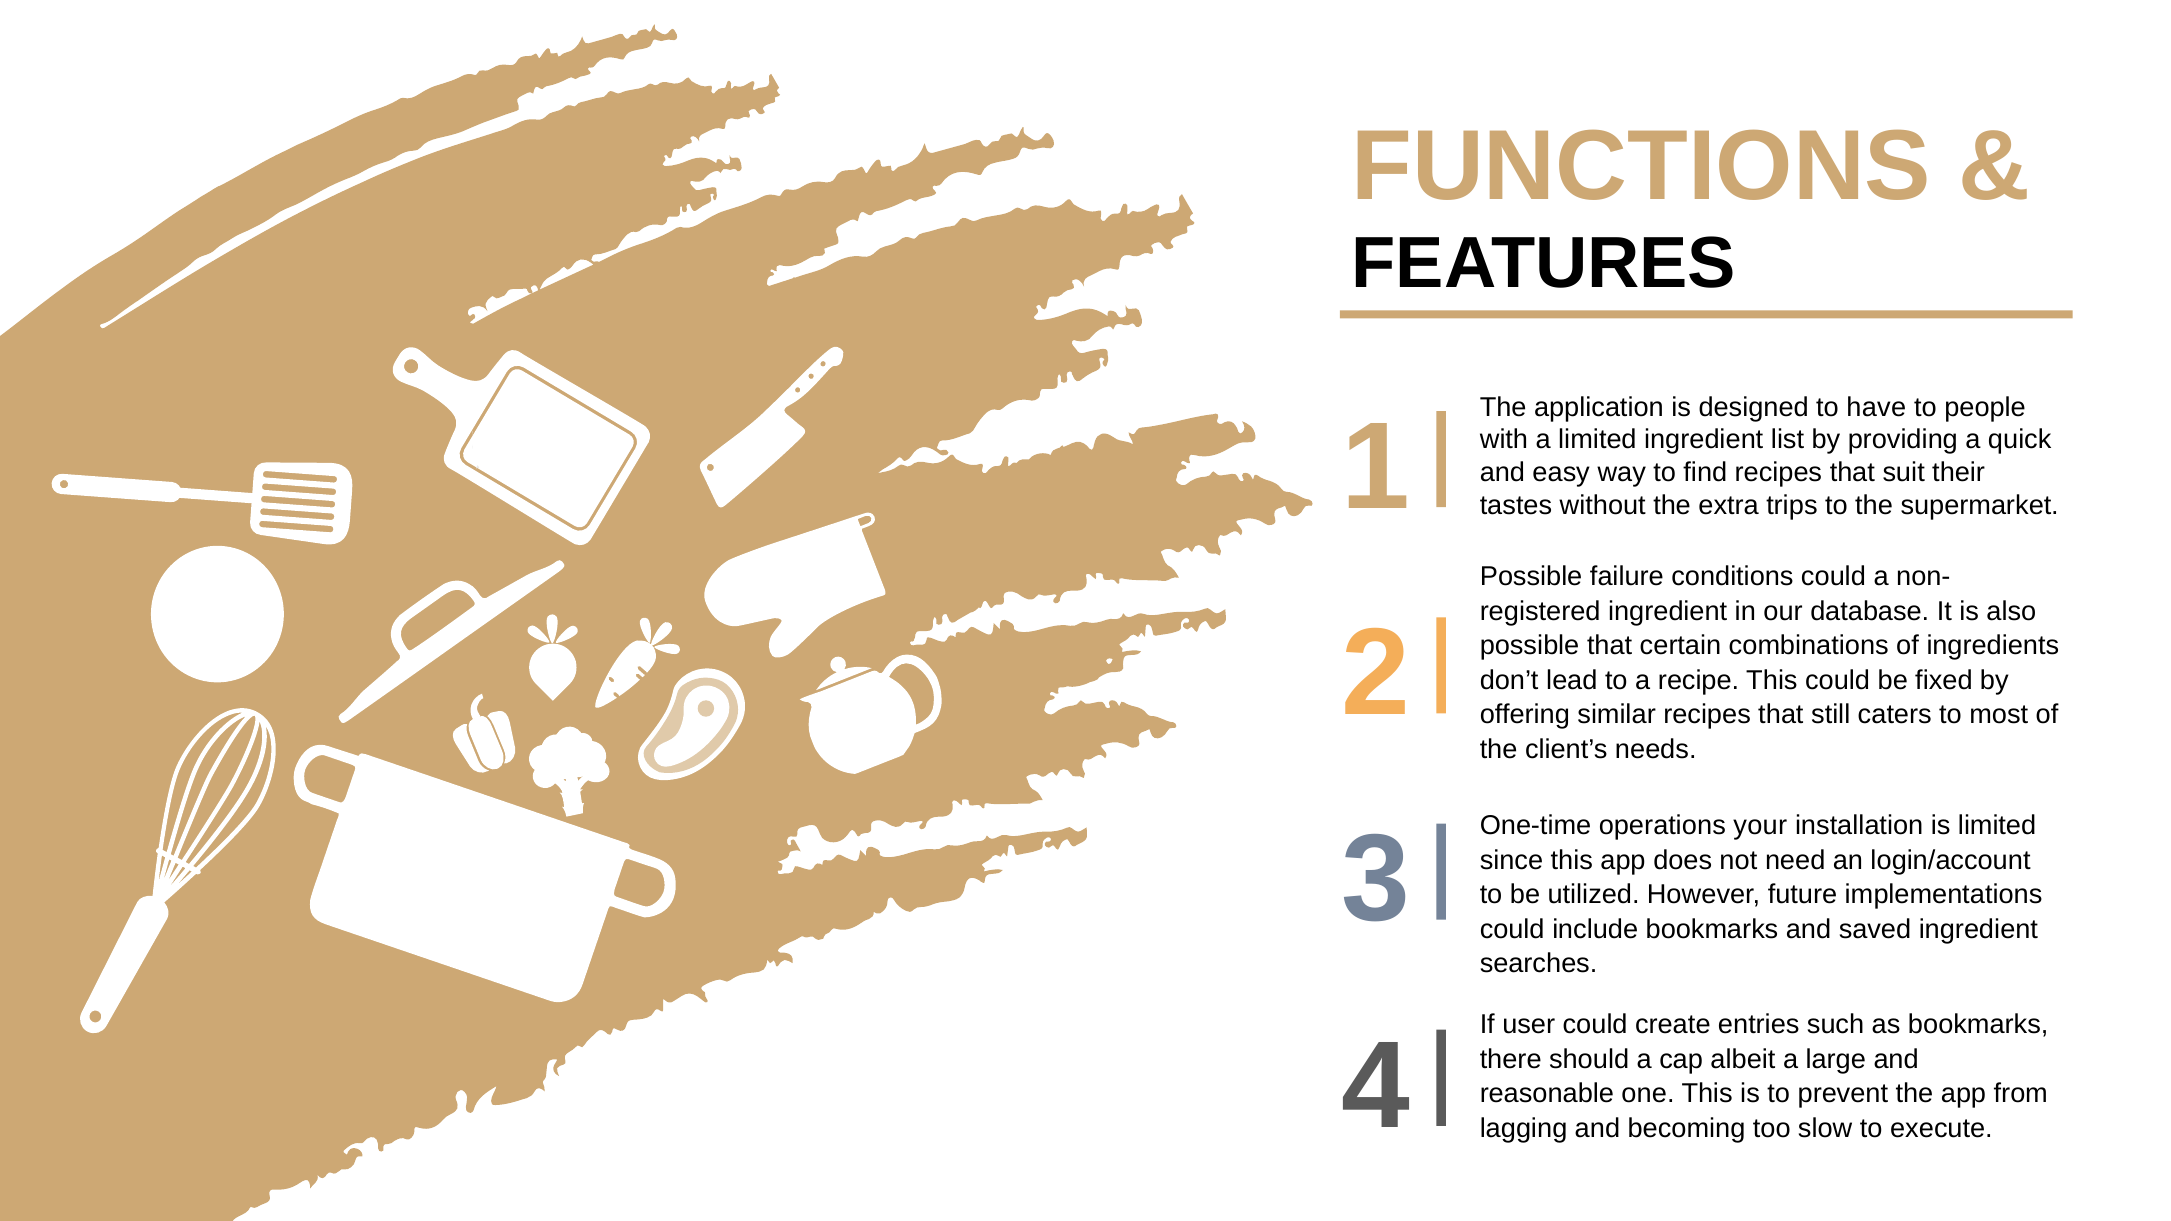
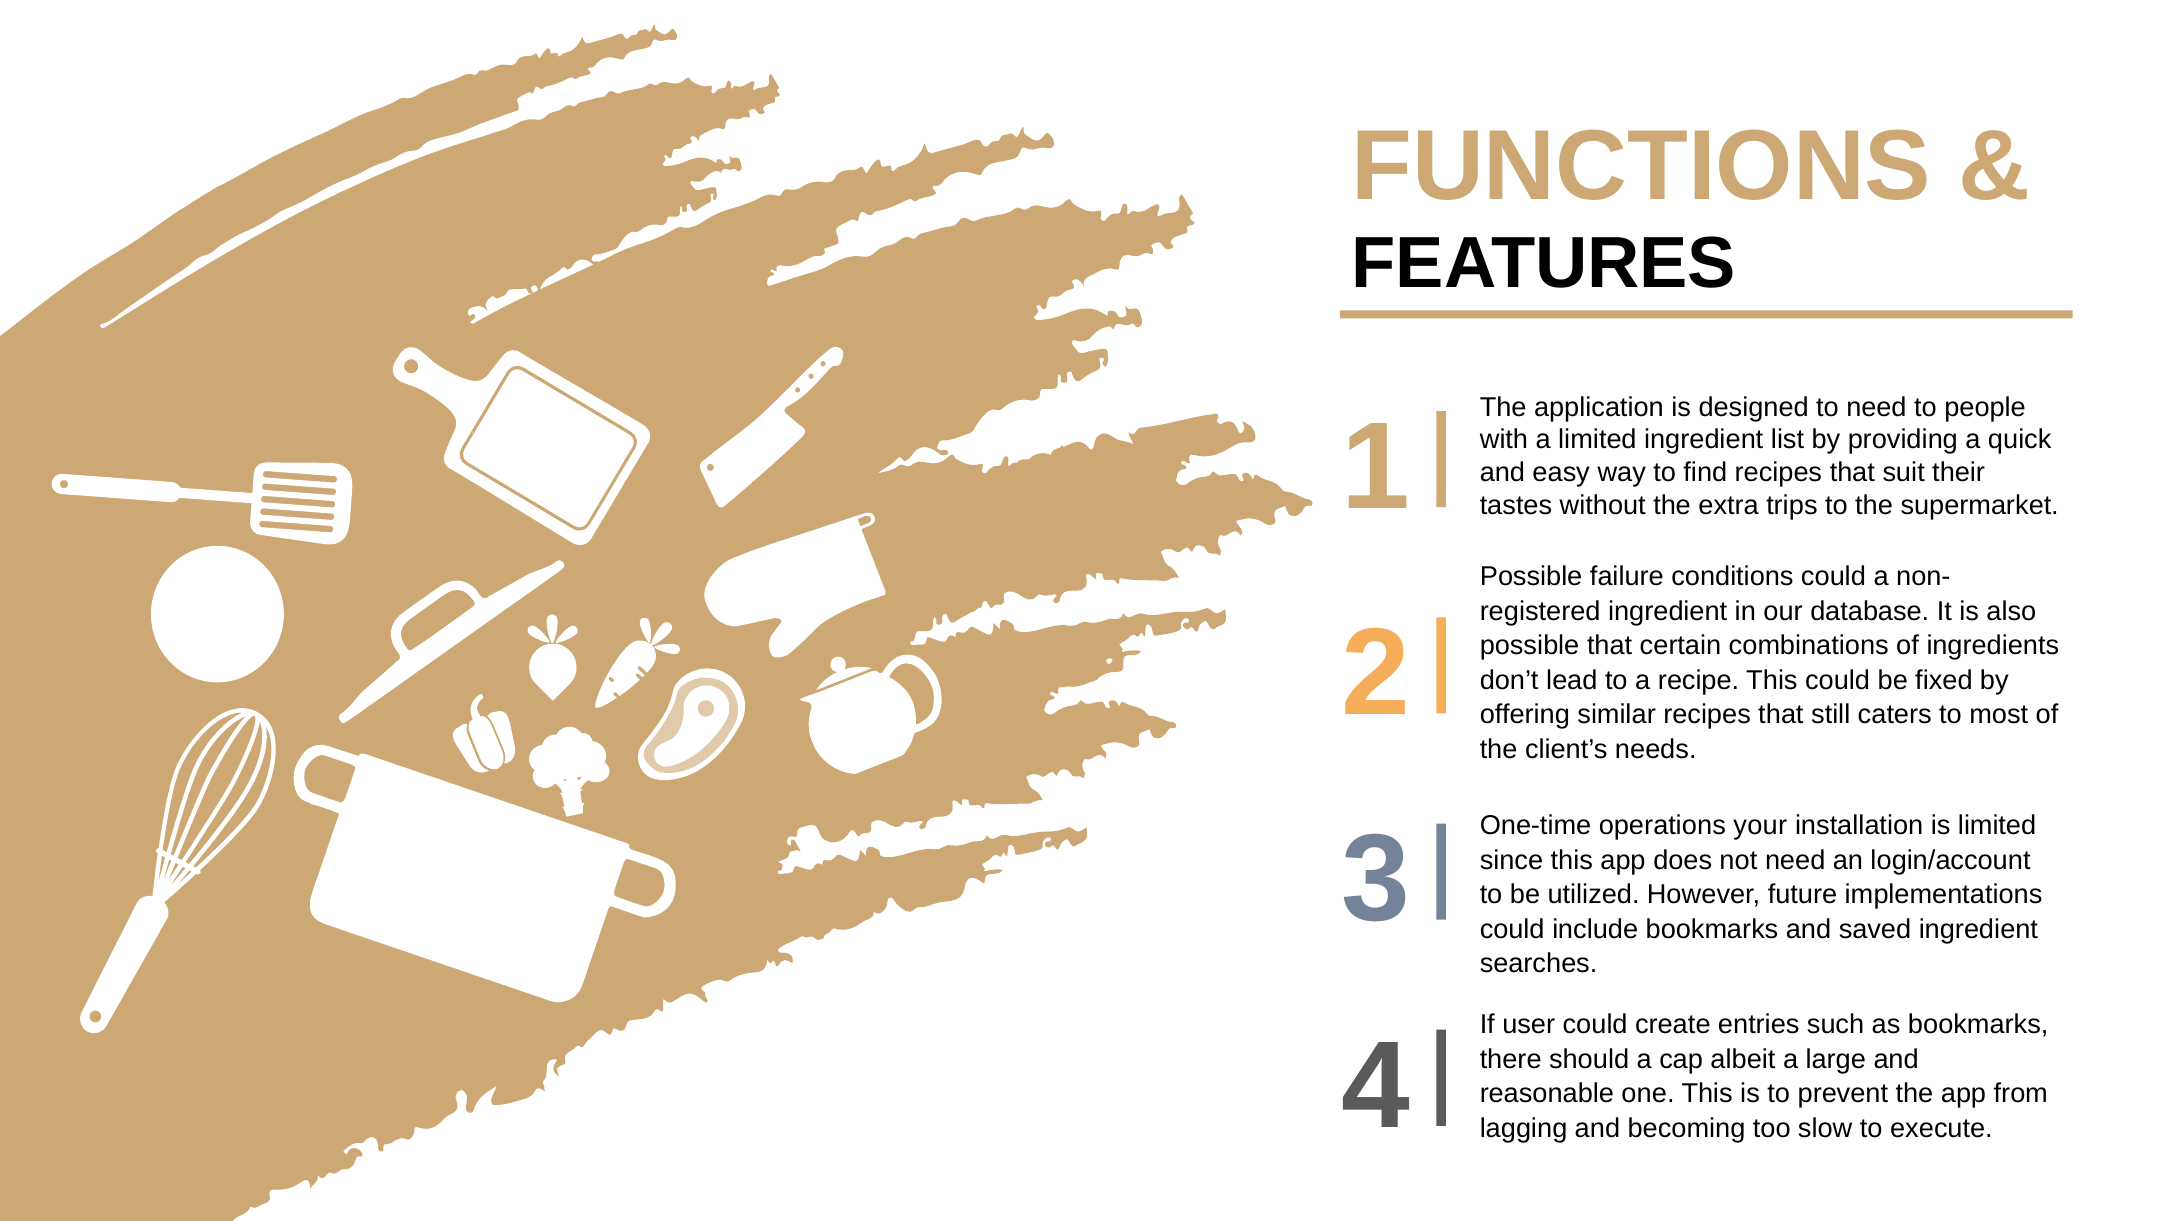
to have: have -> need (1877, 407)
